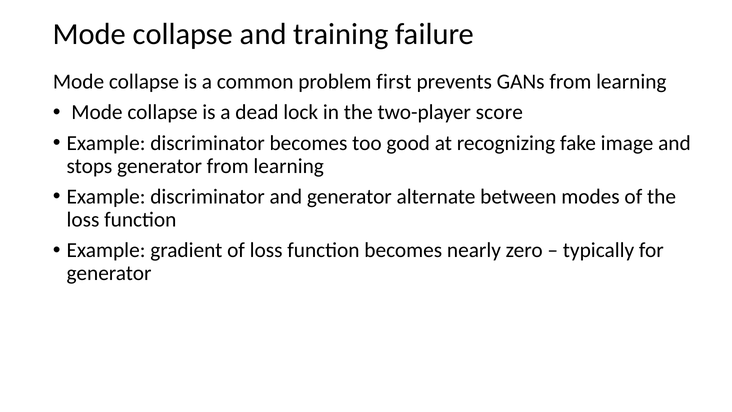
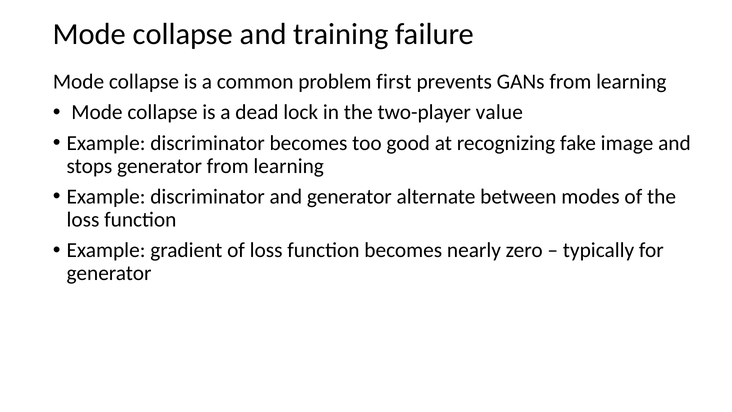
score: score -> value (499, 112)
